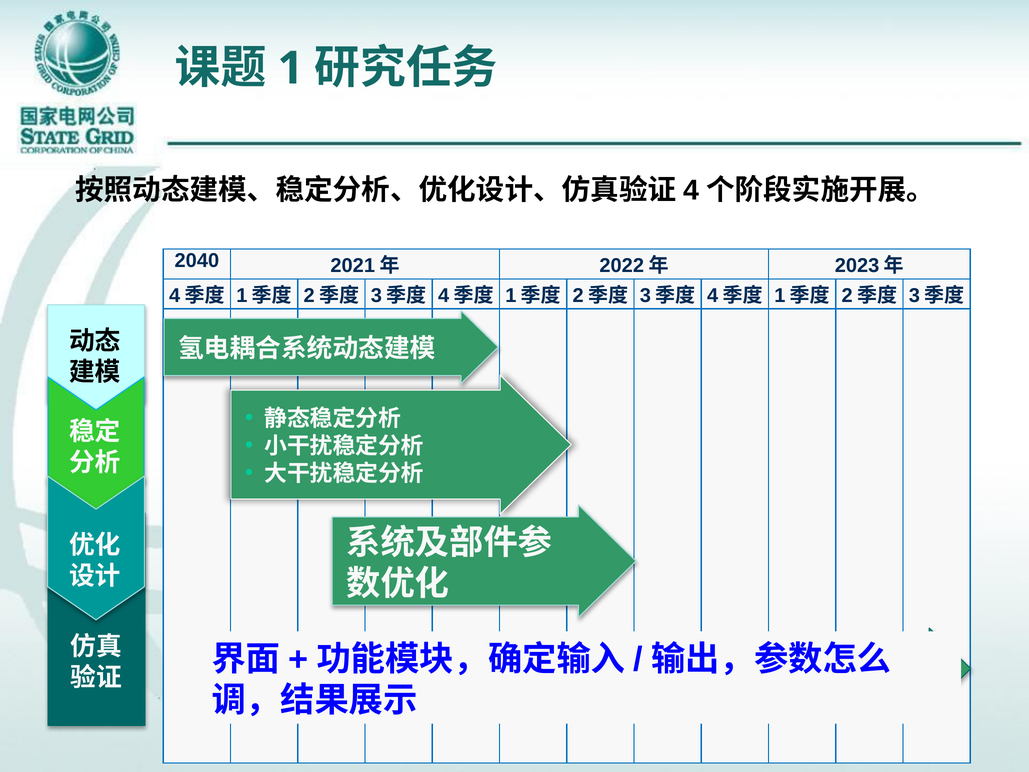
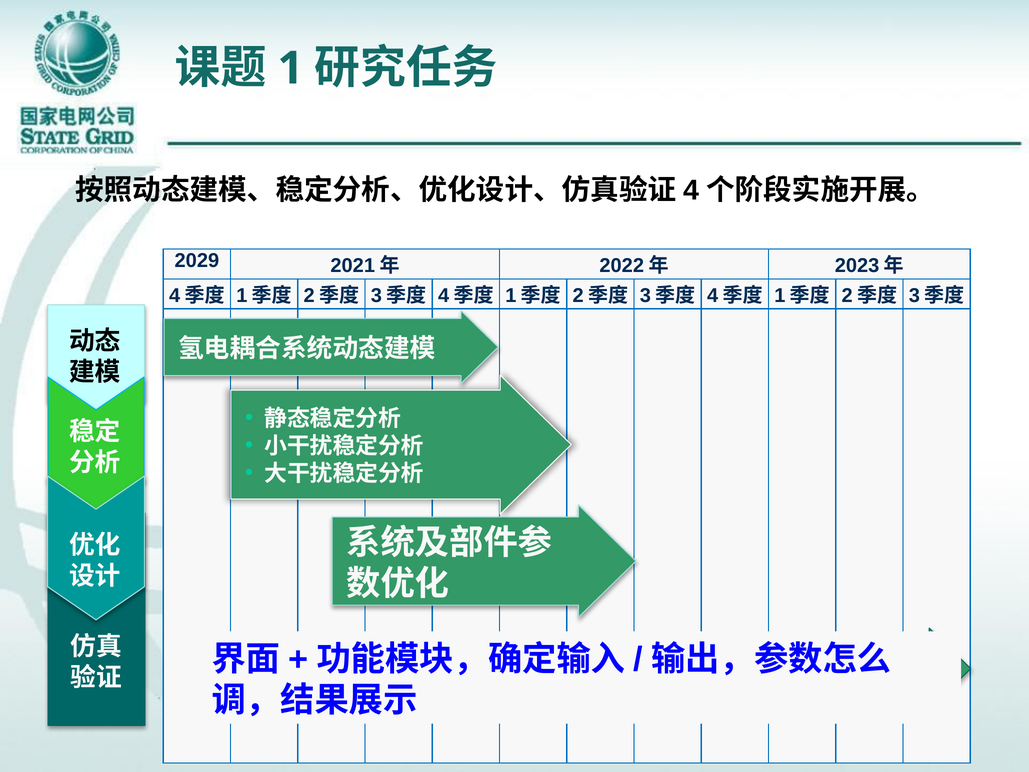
2040: 2040 -> 2029 (197, 261)
